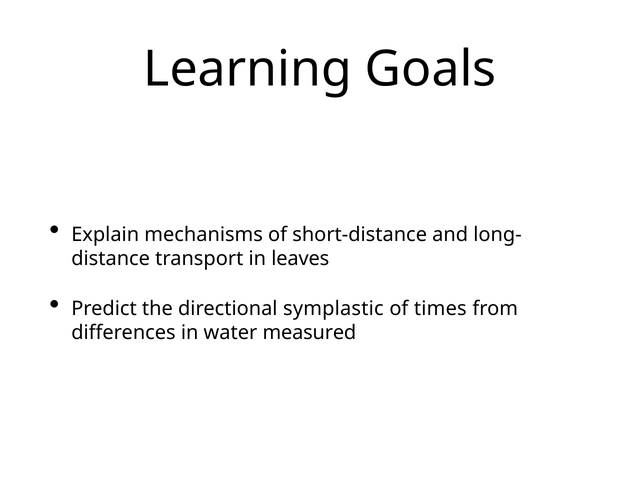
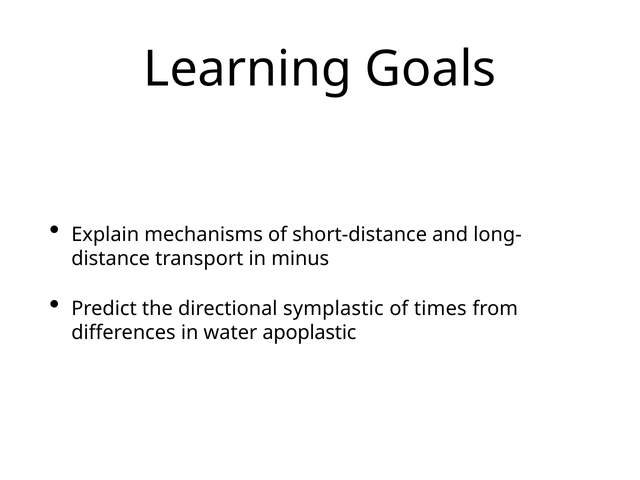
leaves: leaves -> minus (300, 258)
measured: measured -> apoplastic (309, 333)
